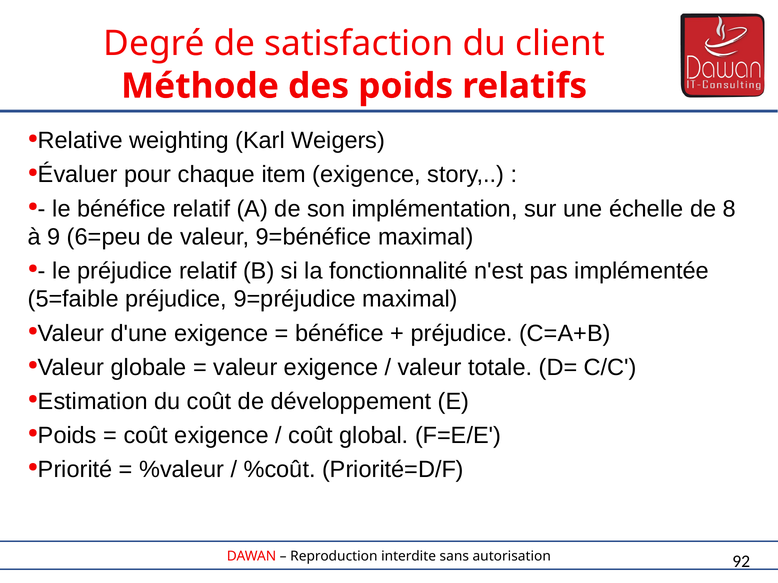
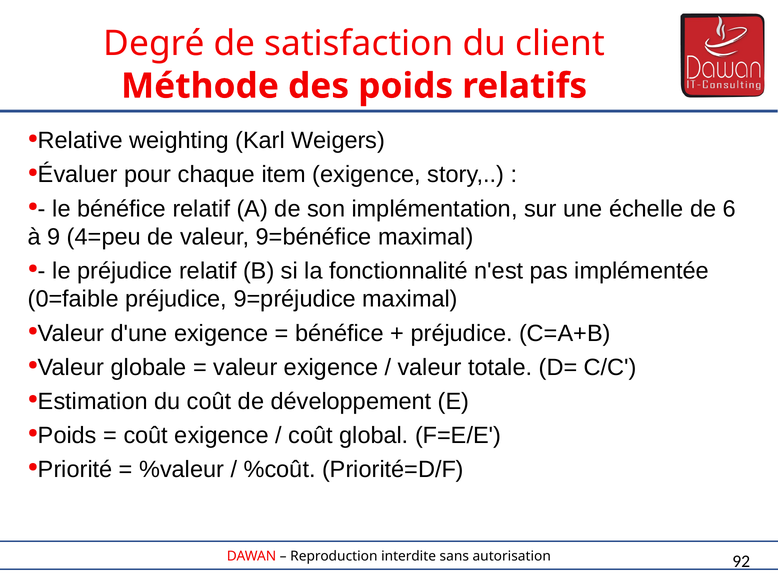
8: 8 -> 6 (729, 209)
6=peu: 6=peu -> 4=peu (104, 237)
5=faible: 5=faible -> 0=faible (73, 299)
